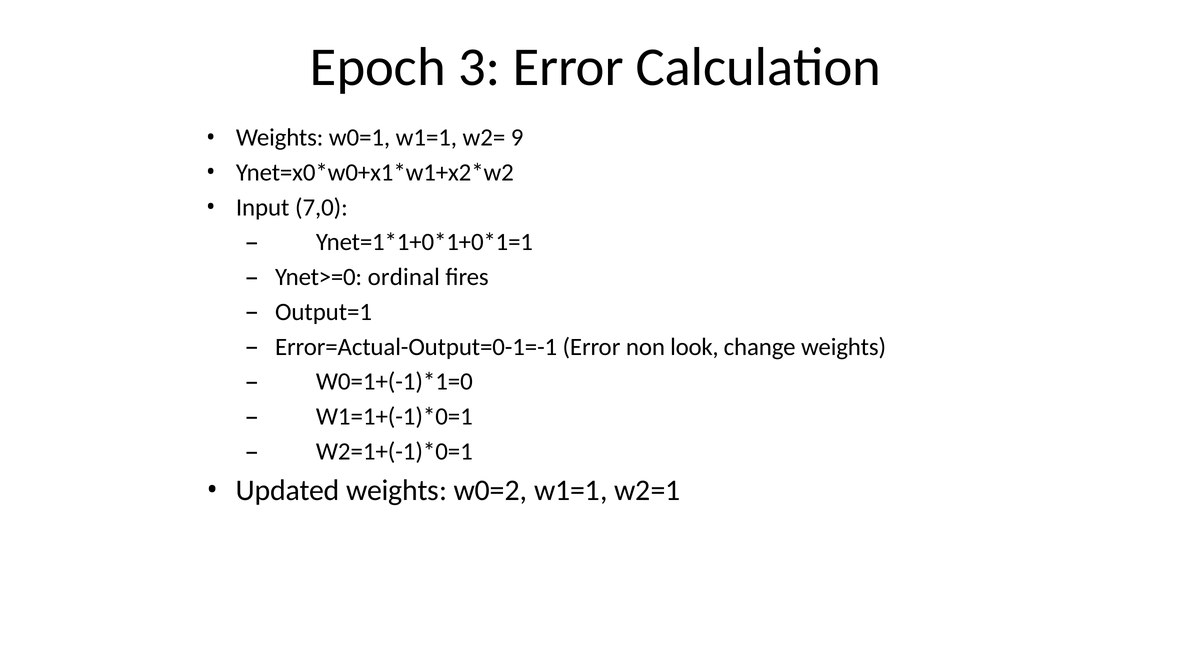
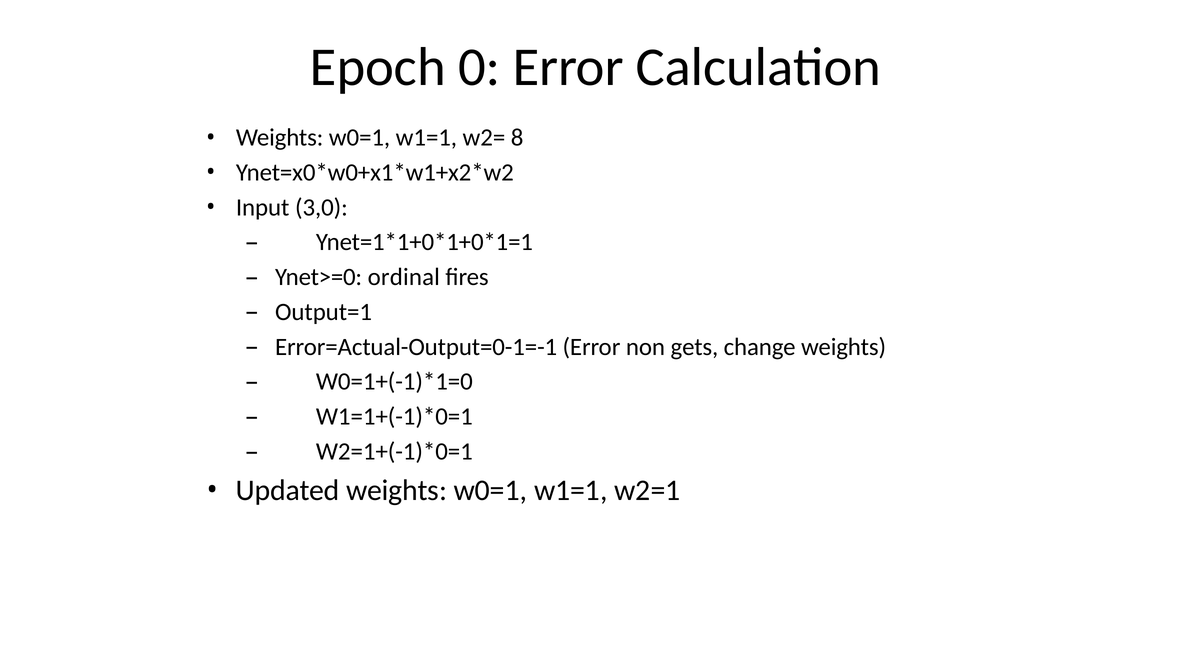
3: 3 -> 0 (479, 67)
9: 9 -> 8 (517, 138)
7,0: 7,0 -> 3,0 (321, 207)
look: look -> gets (694, 347)
Updated weights w0=2: w0=2 -> w0=1 (490, 490)
